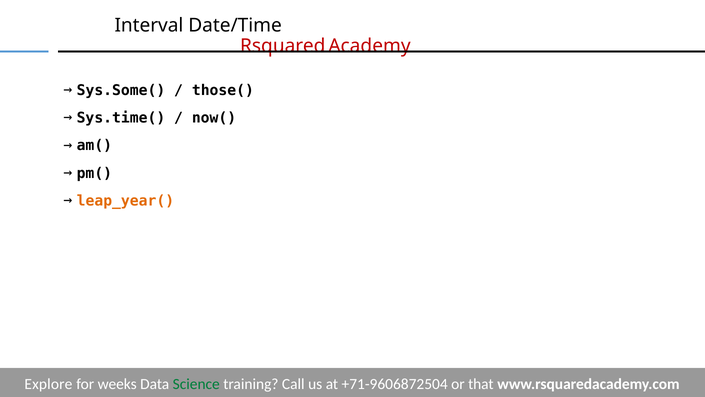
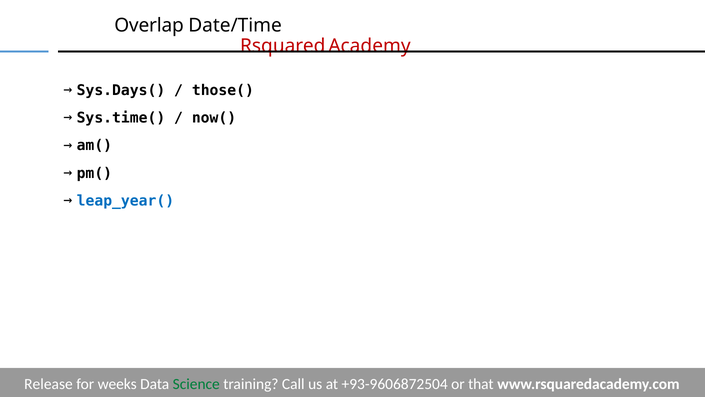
Interval: Interval -> Overlap (149, 26)
Sys.Some(: Sys.Some( -> Sys.Days( (121, 90)
leap_year( colour: orange -> blue (125, 201)
Explore: Explore -> Release (48, 384)
+71-9606872504: +71-9606872504 -> +93-9606872504 (395, 384)
